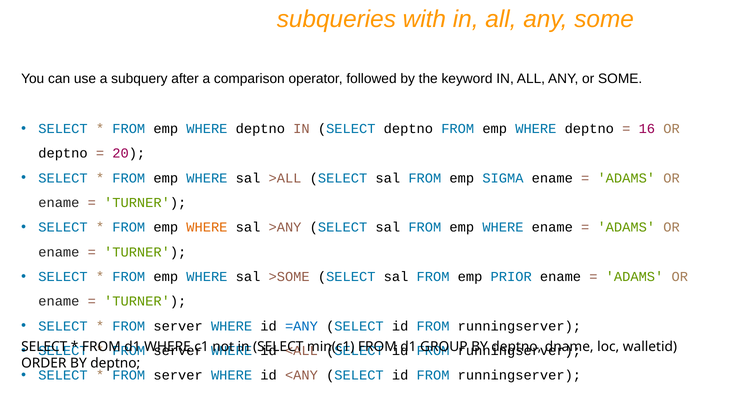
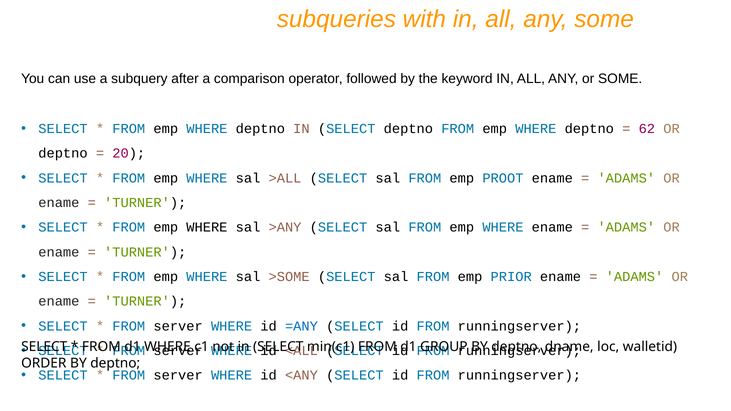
16: 16 -> 62 (647, 129)
SIGMA: SIGMA -> PROOT (503, 178)
WHERE colour: orange -> black (207, 228)
